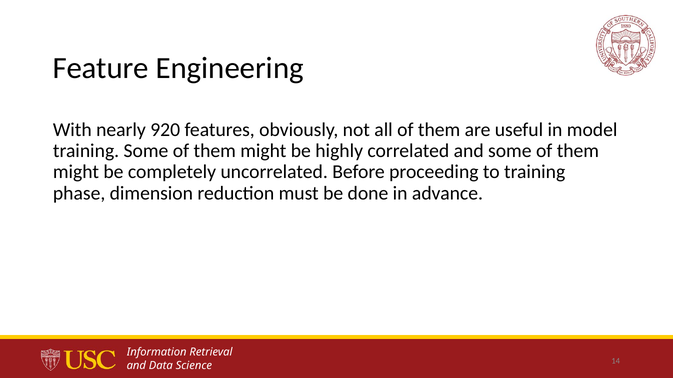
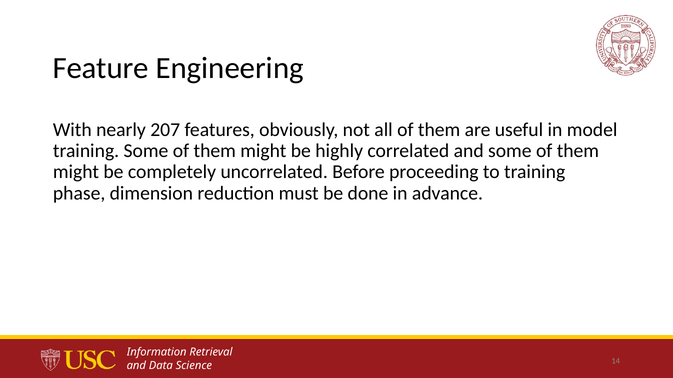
920: 920 -> 207 (165, 130)
